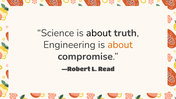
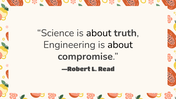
about colour: orange -> black (120, 45)
